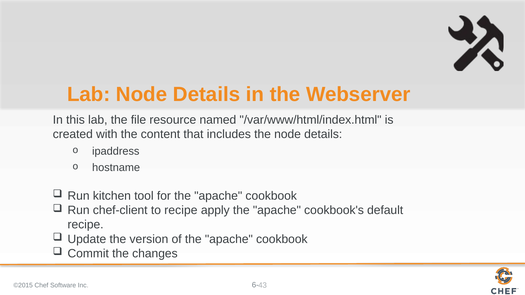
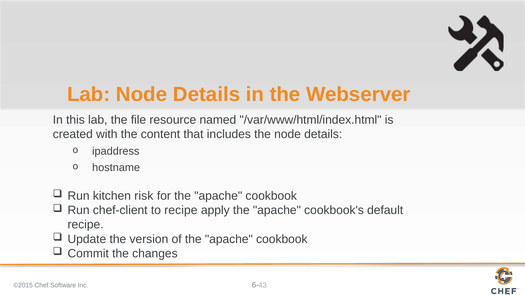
tool: tool -> risk (144, 196)
